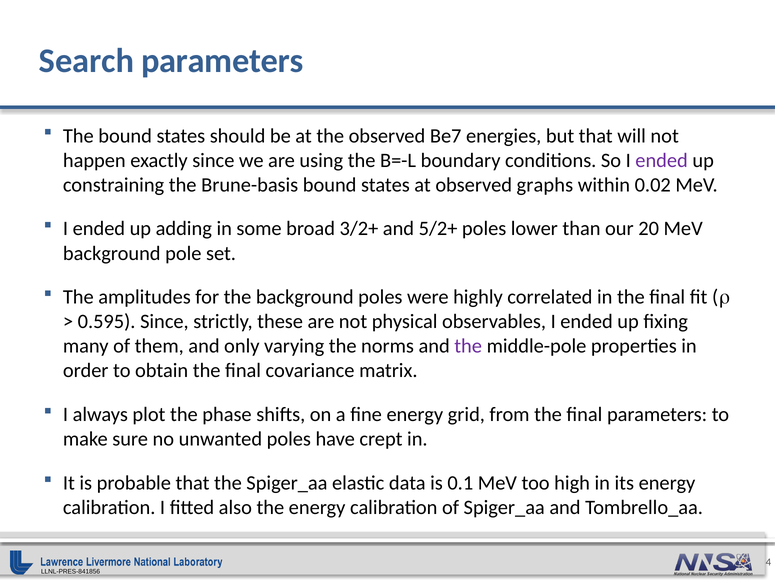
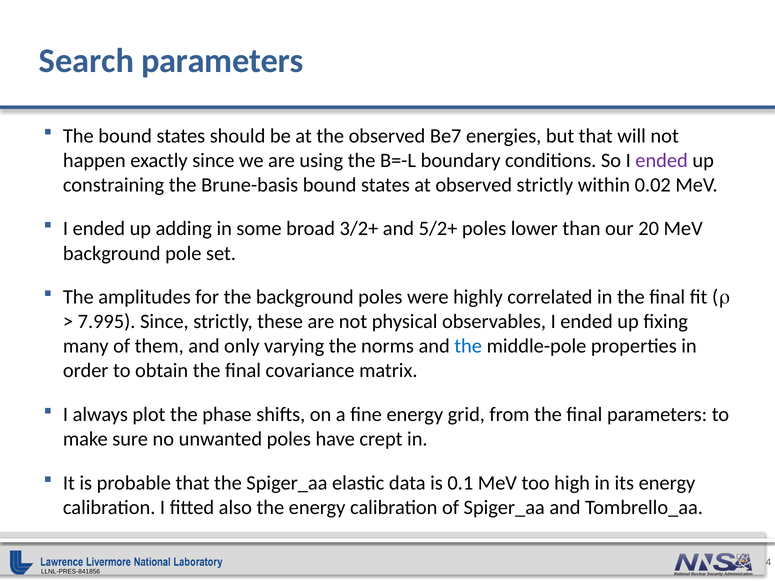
observed graphs: graphs -> strictly (545, 185)
0.595: 0.595 -> 7.995 (107, 322)
the colour: purple -> blue (468, 346)
